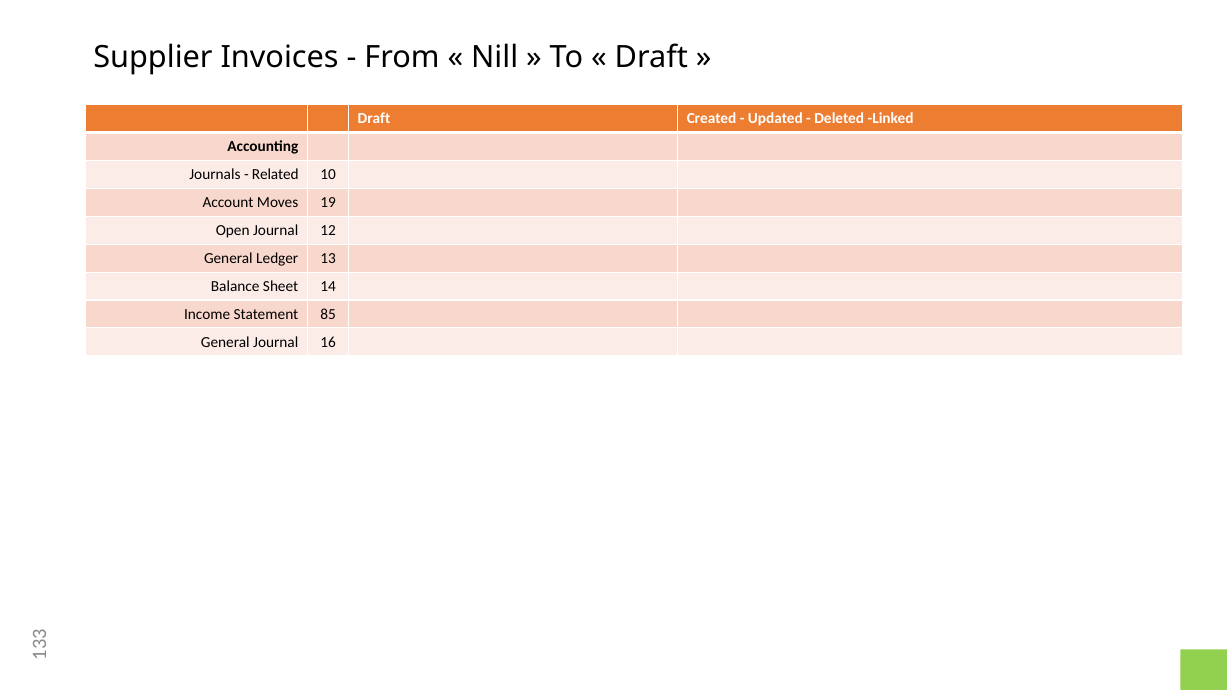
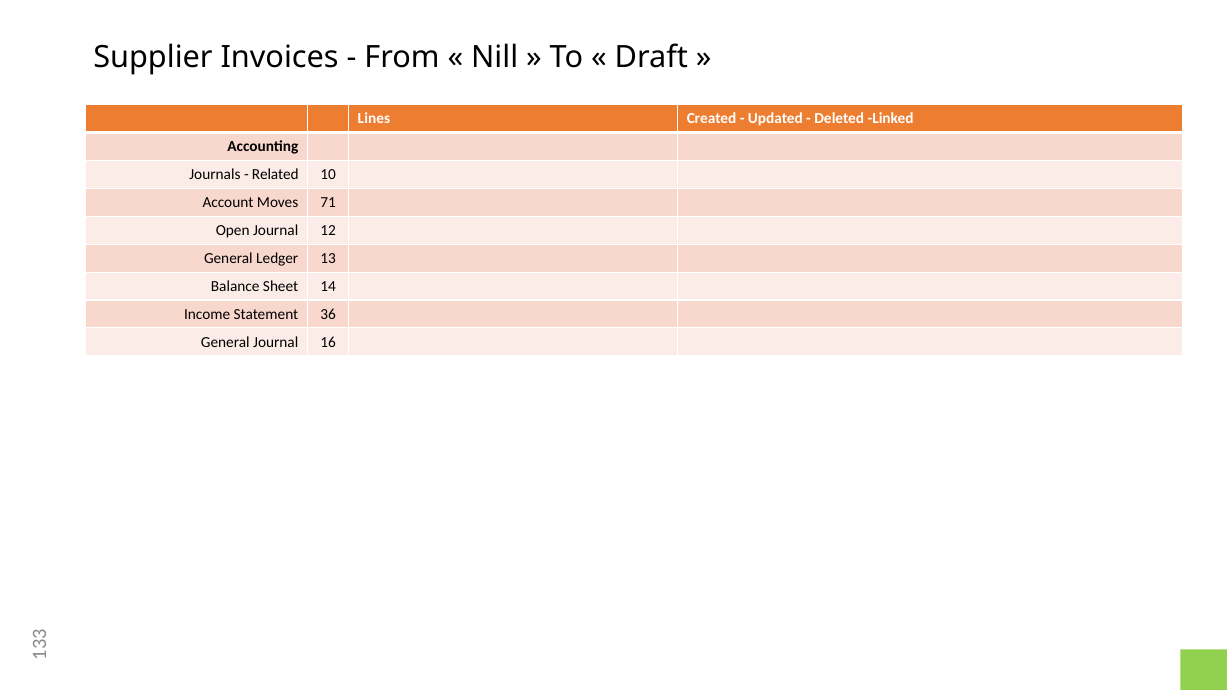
Draft: Draft -> Lines (374, 119)
19: 19 -> 71 (328, 202)
85: 85 -> 36 (328, 314)
